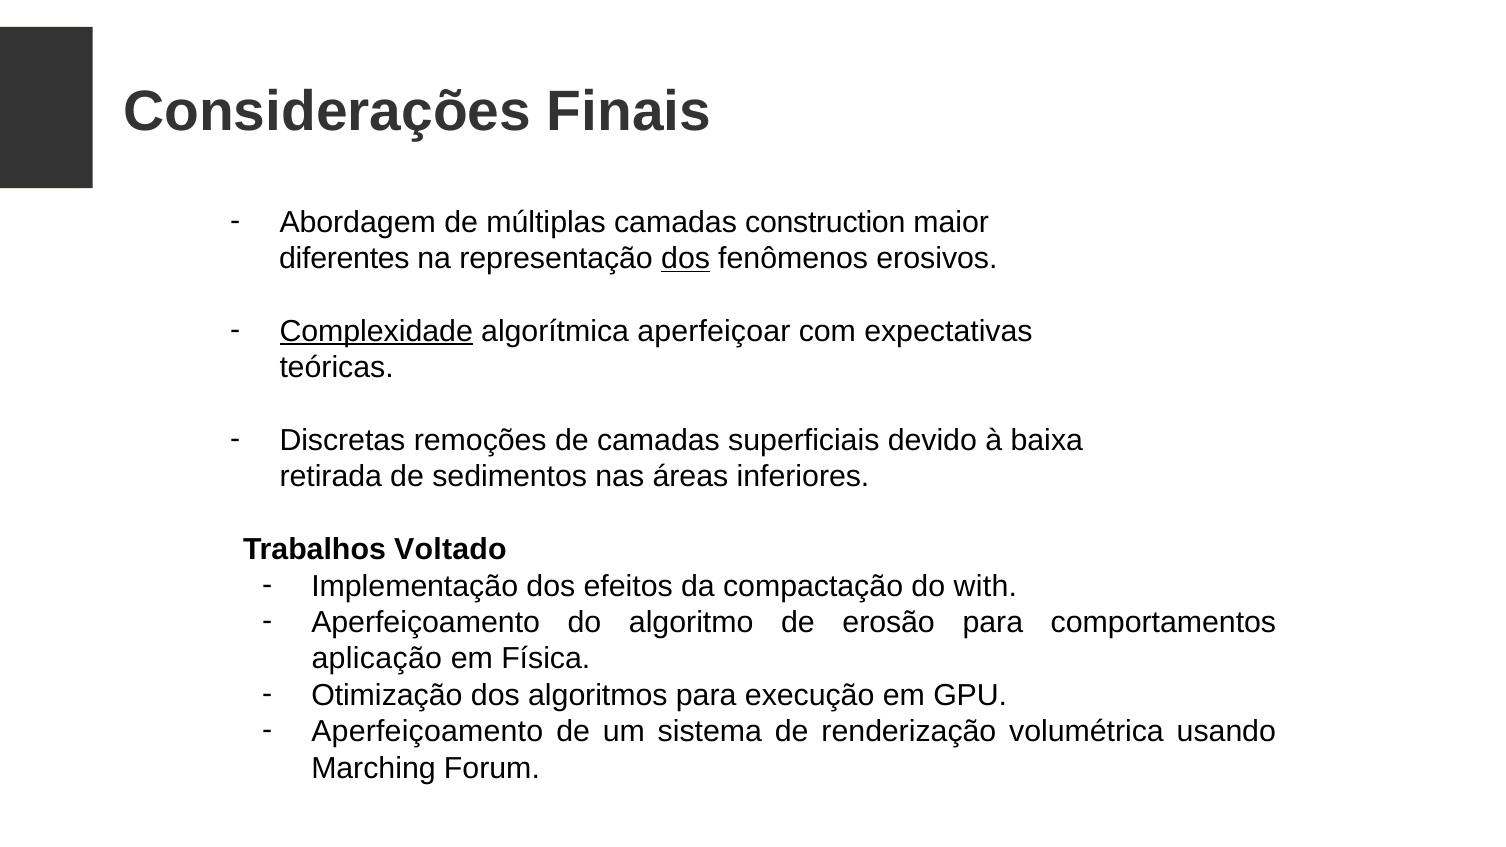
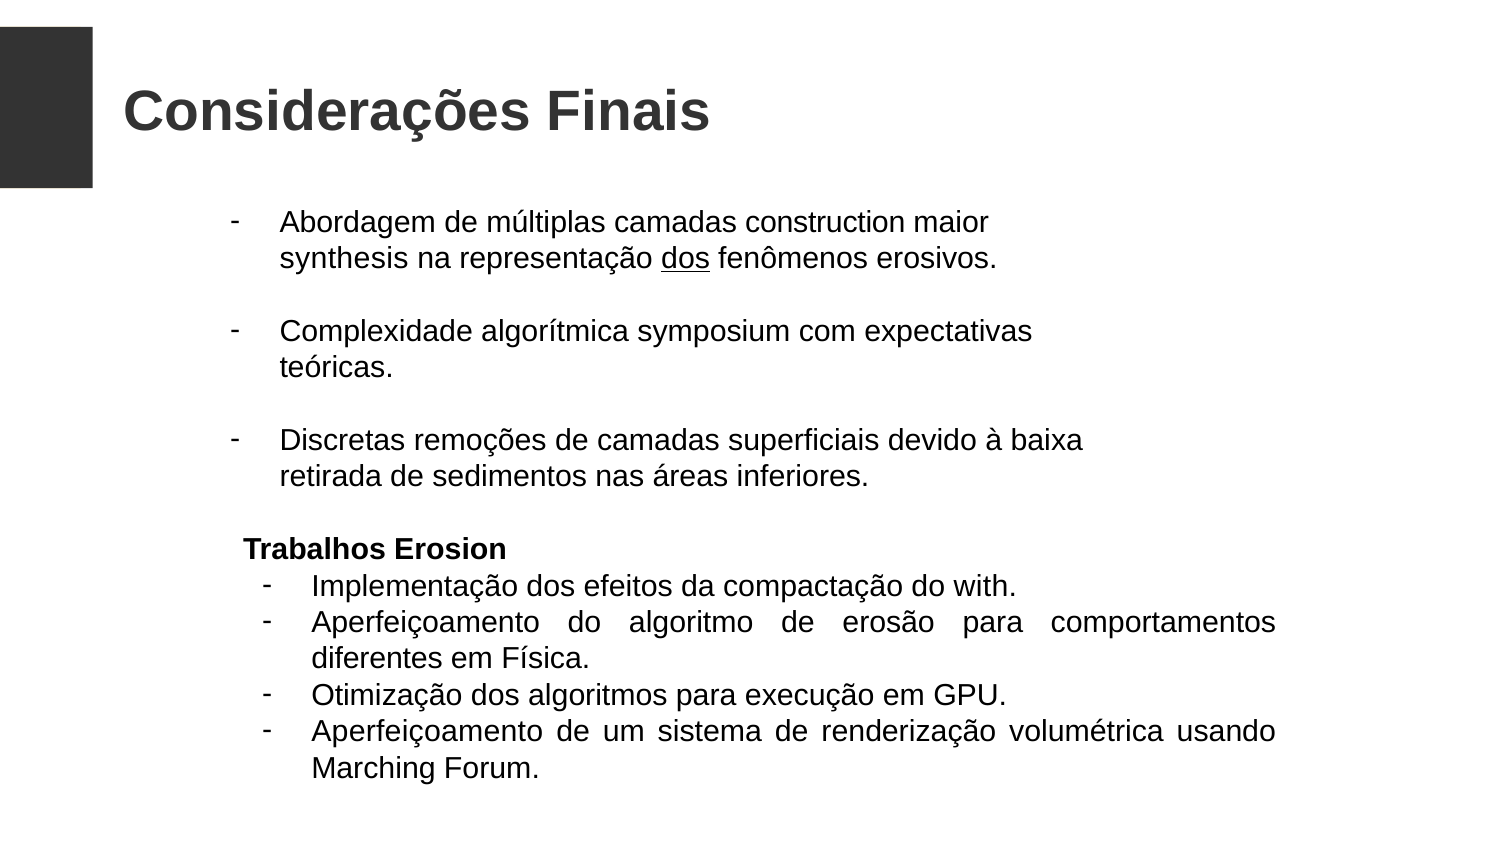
diferentes: diferentes -> synthesis (344, 259)
Complexidade underline: present -> none (376, 331)
aperfeiçoar: aperfeiçoar -> symposium (714, 331)
Voltado: Voltado -> Erosion (451, 550)
aplicação: aplicação -> diferentes (377, 659)
